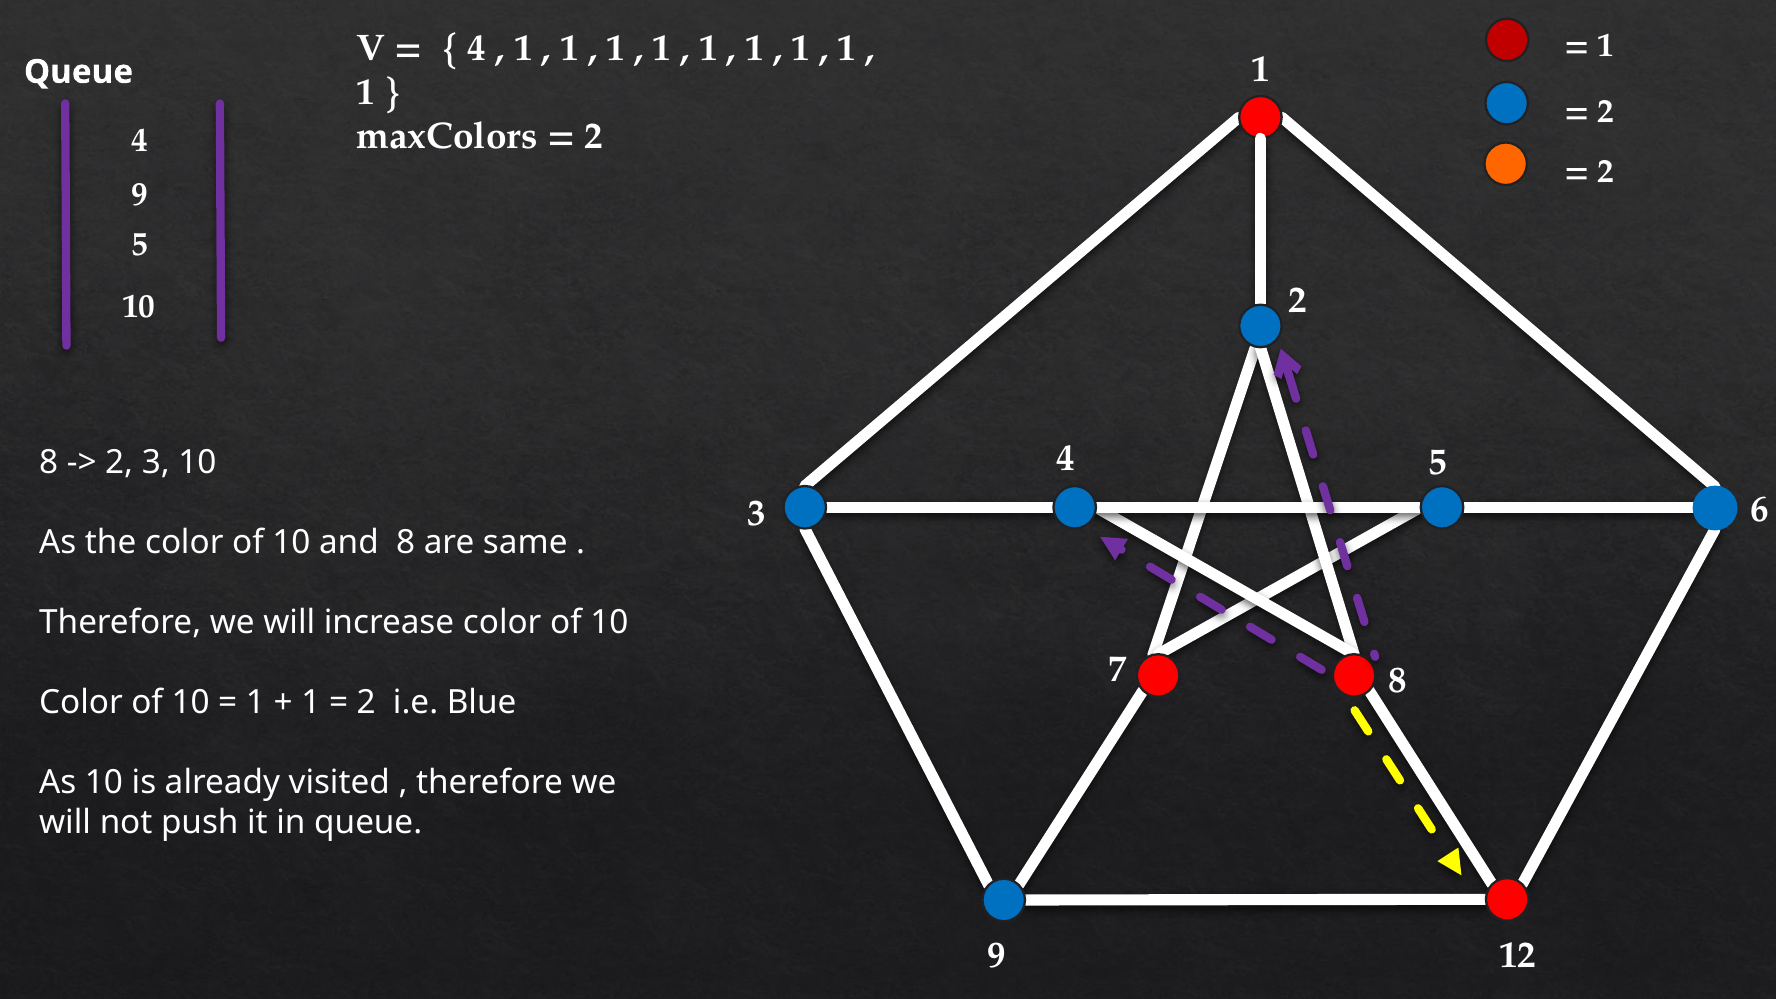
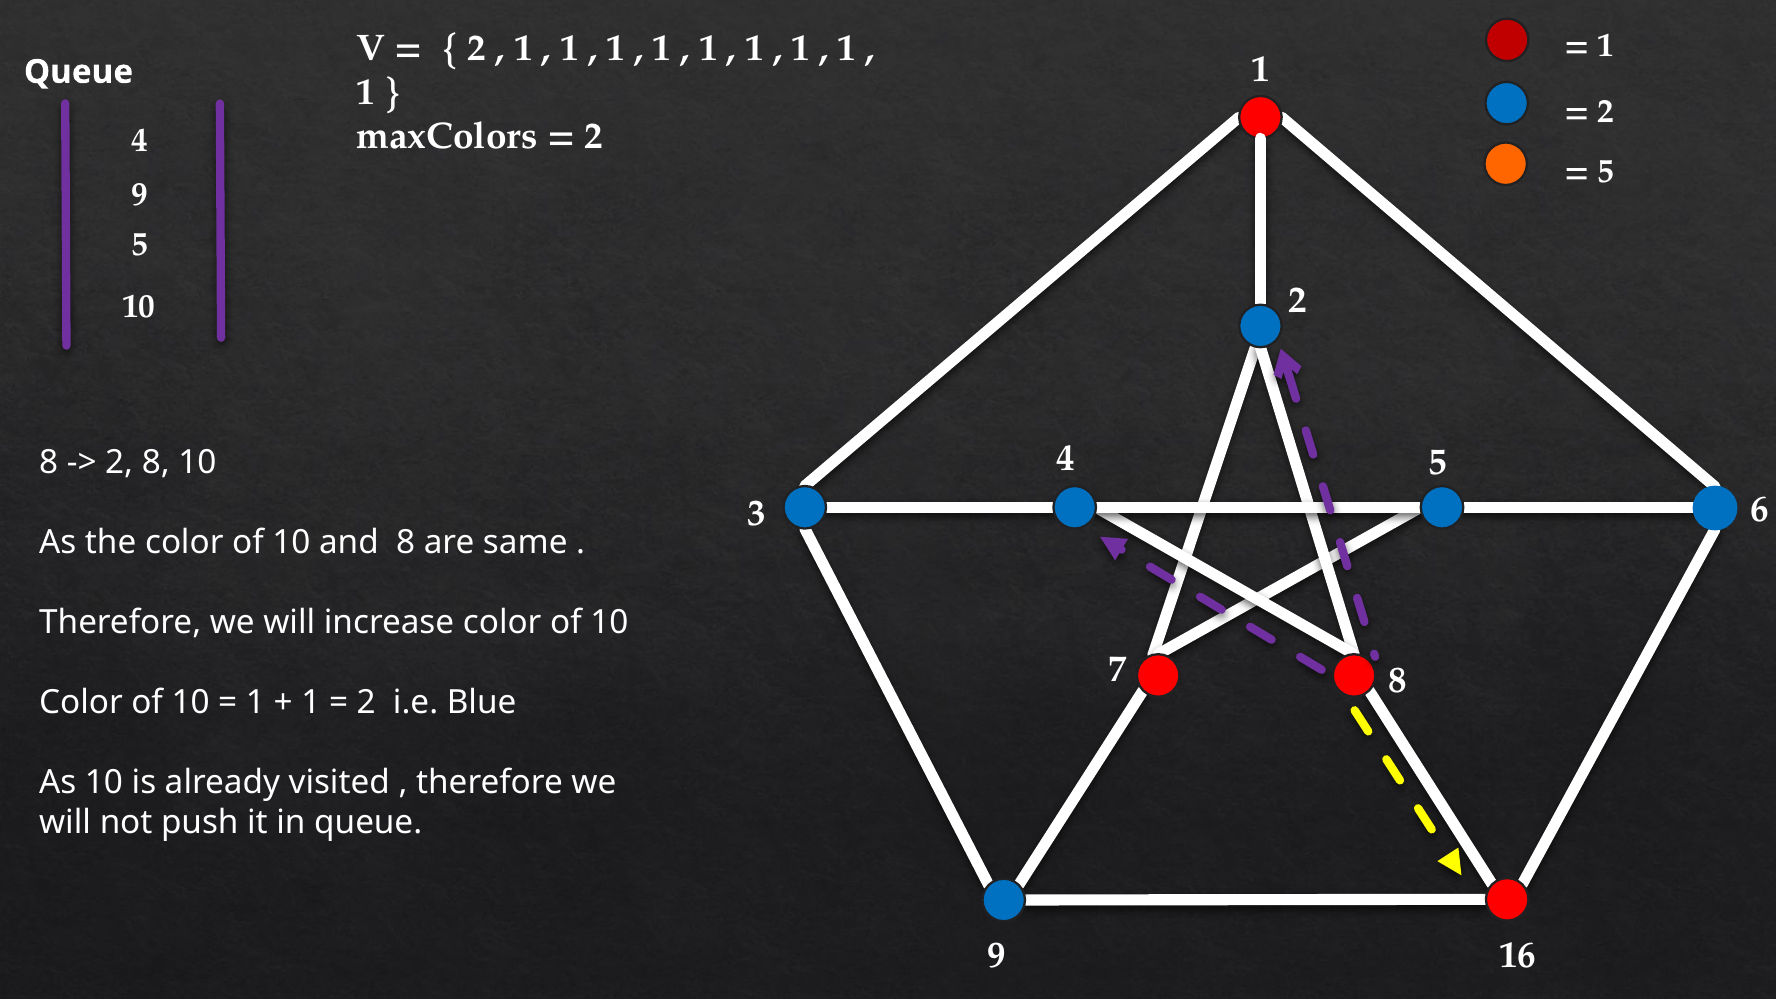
4: 4 -> 2 (477, 48)
2: 2 -> 5 (1606, 171)
2 3: 3 -> 8 (156, 463)
12: 12 -> 16 (1517, 956)
